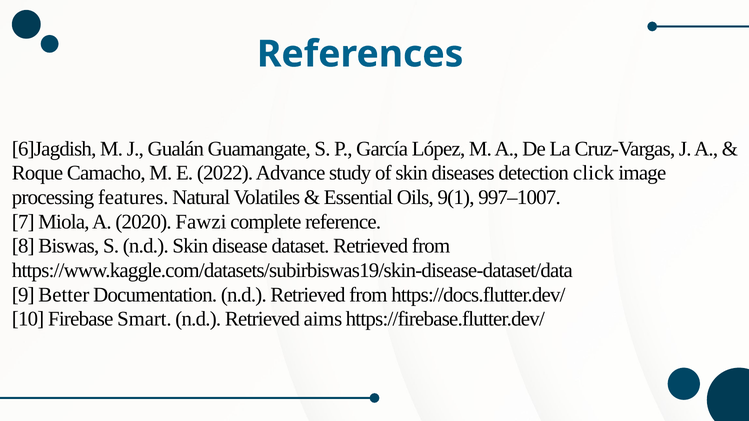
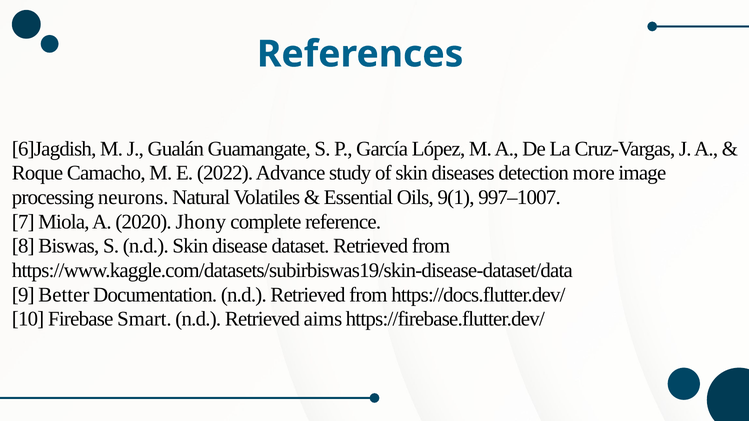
click: click -> more (594, 173)
features: features -> neurons (133, 198)
Fawzi: Fawzi -> Jhony (201, 222)
